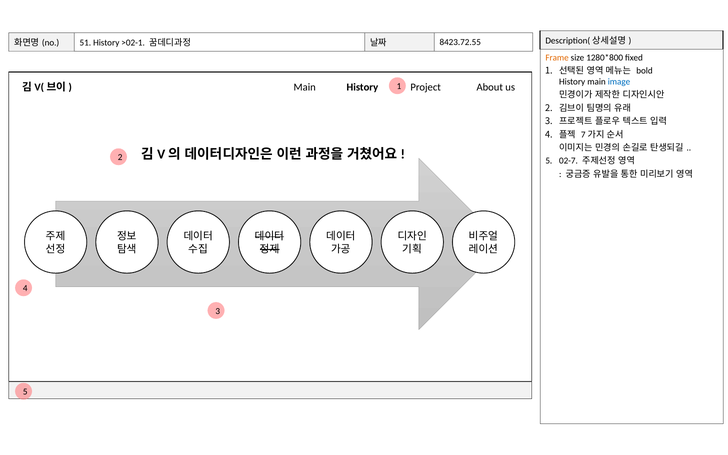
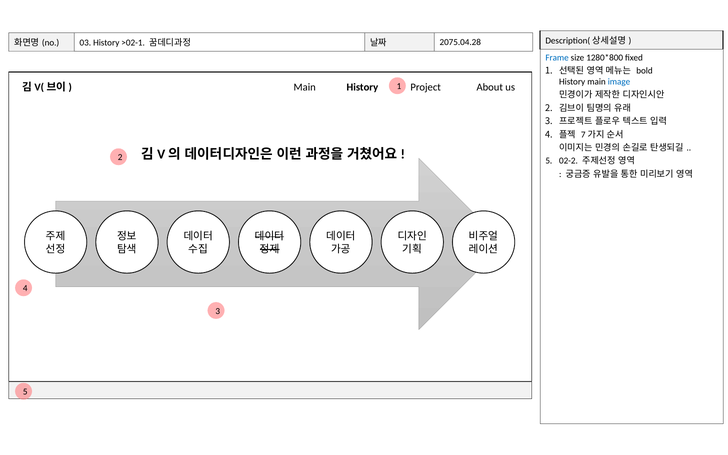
51: 51 -> 03 (85, 43)
8423.72.55: 8423.72.55 -> 2075.04.28 (460, 42)
Frame colour: orange -> blue (557, 58)
02-7: 02-7 -> 02-2 (568, 161)
